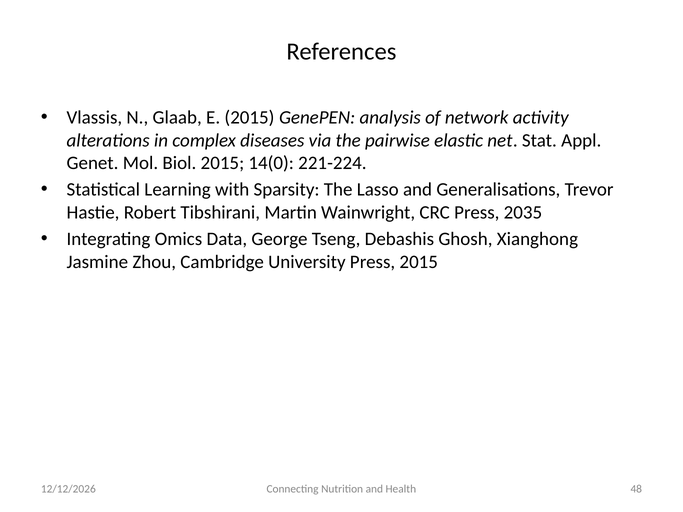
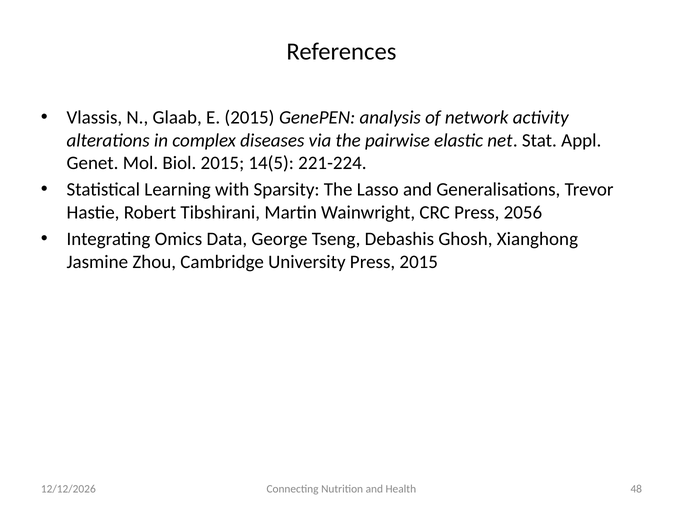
14(0: 14(0 -> 14(5 (271, 163)
2035: 2035 -> 2056 (523, 213)
